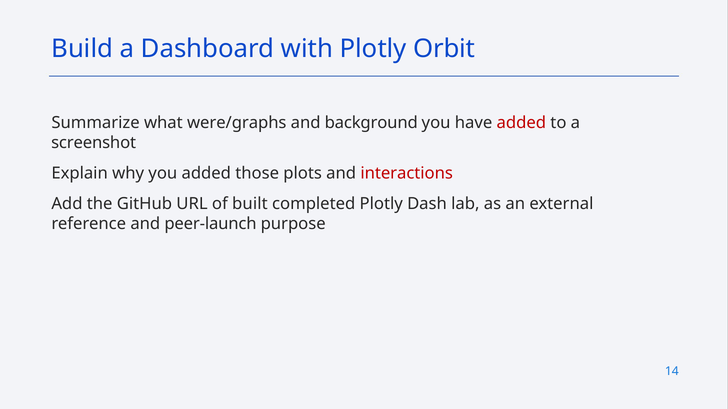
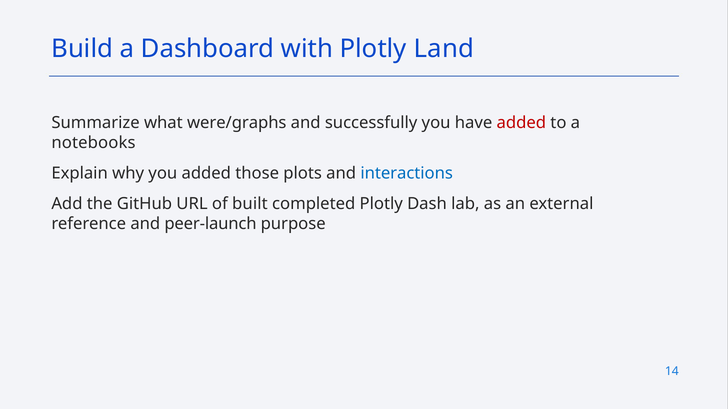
Orbit: Orbit -> Land (444, 49)
background: background -> successfully (371, 123)
screenshot: screenshot -> notebooks (93, 143)
interactions colour: red -> blue (407, 173)
